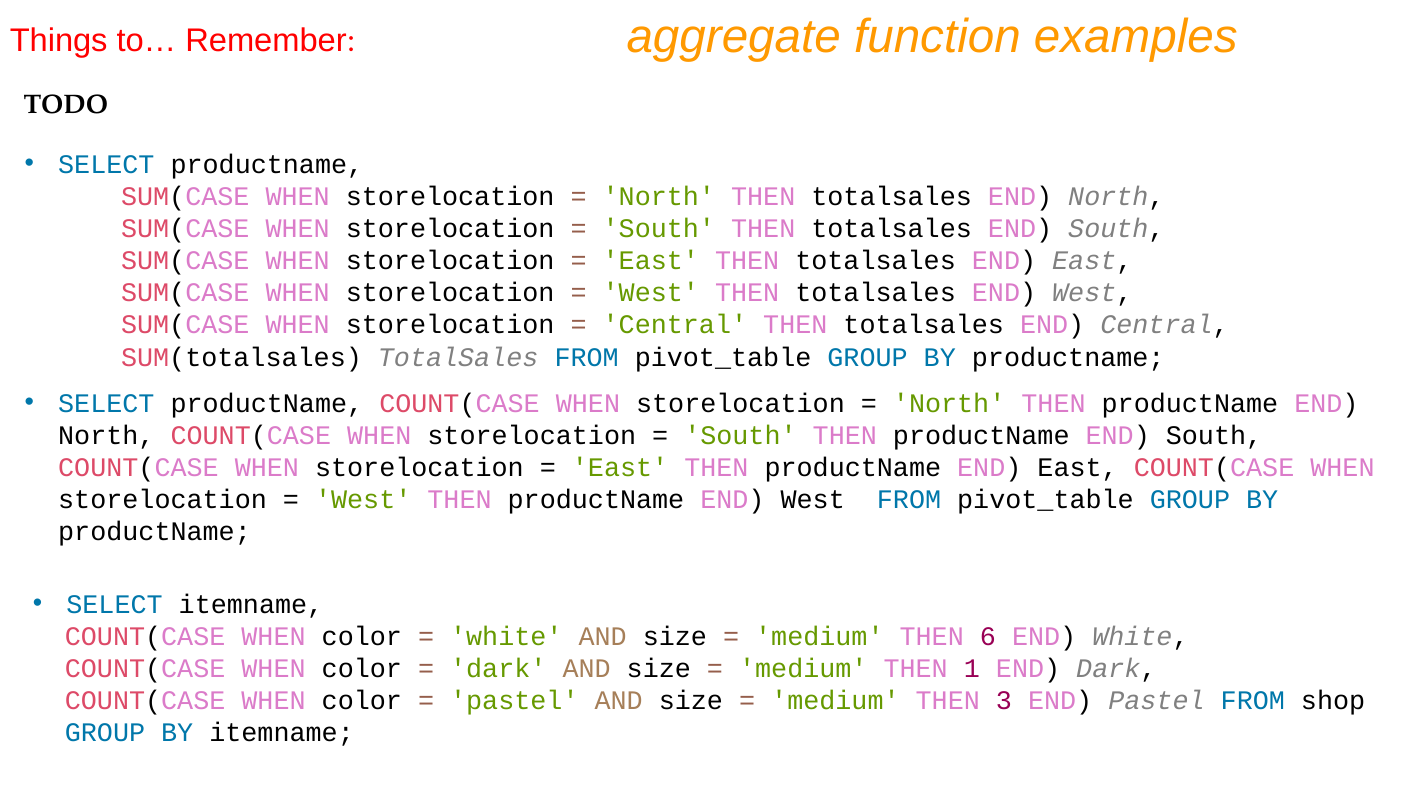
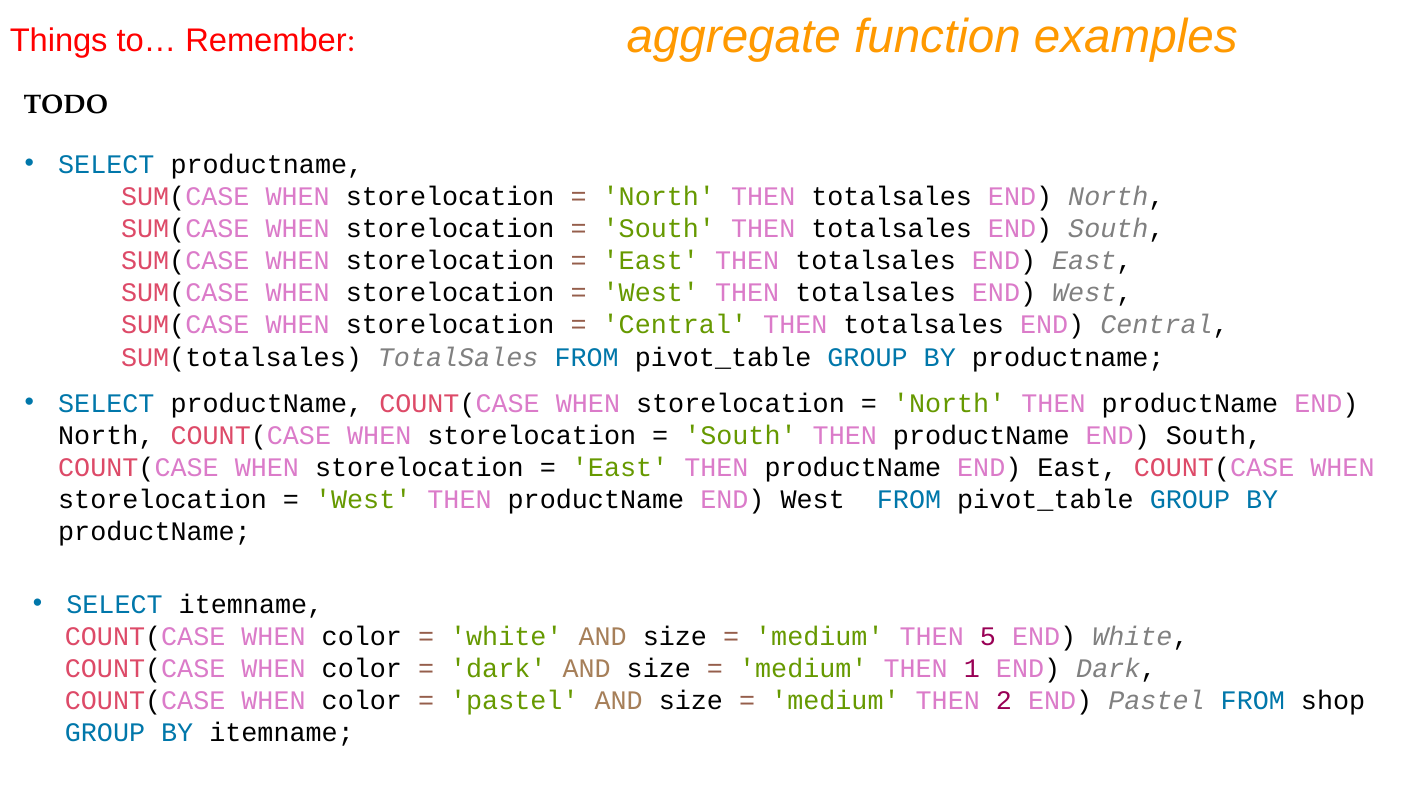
6: 6 -> 5 (988, 636)
3: 3 -> 2 (1004, 701)
